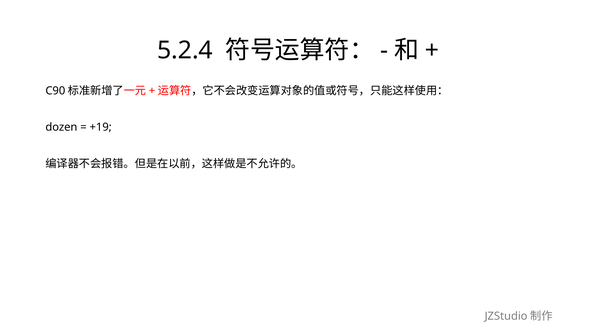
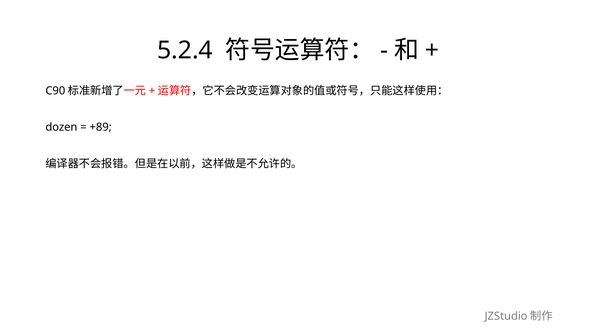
+19: +19 -> +89 (101, 127)
